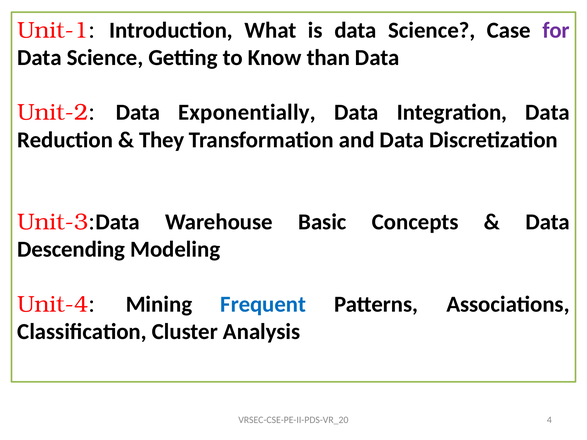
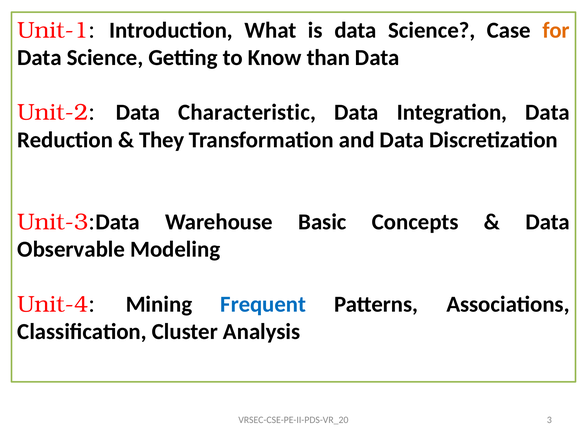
for colour: purple -> orange (556, 30)
Exponentially: Exponentially -> Characteristic (247, 112)
Descending: Descending -> Observable (71, 250)
4: 4 -> 3 (549, 420)
